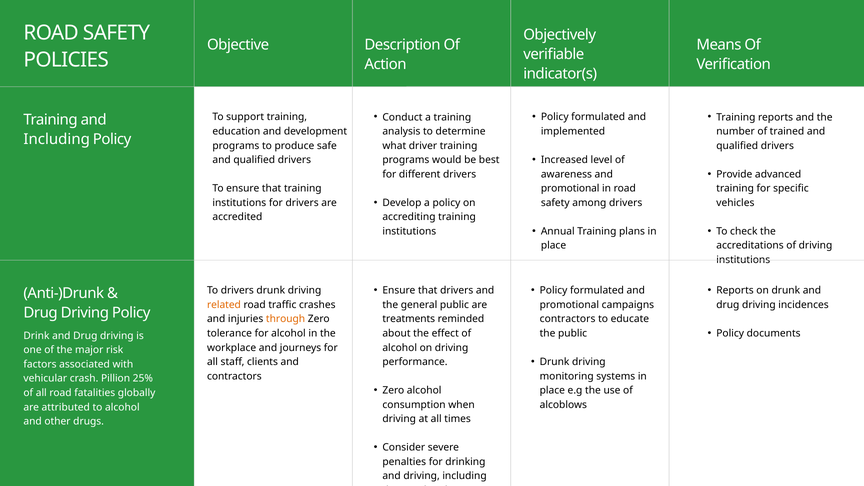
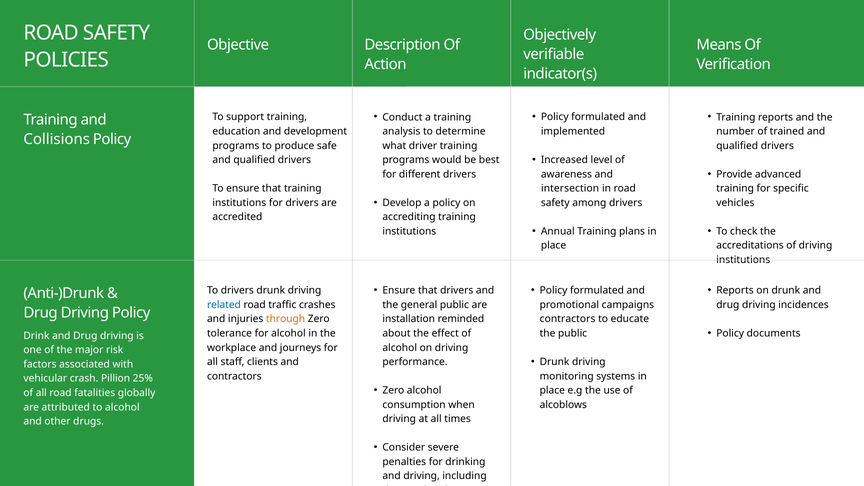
Including: Including -> Collisions (57, 139)
promotional: promotional -> intersection (570, 188)
related colour: orange -> blue (224, 305)
treatments: treatments -> installation (409, 319)
